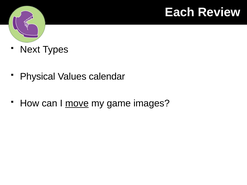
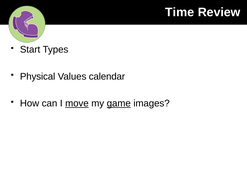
Each: Each -> Time (180, 12)
Next: Next -> Start (30, 50)
game underline: none -> present (119, 103)
